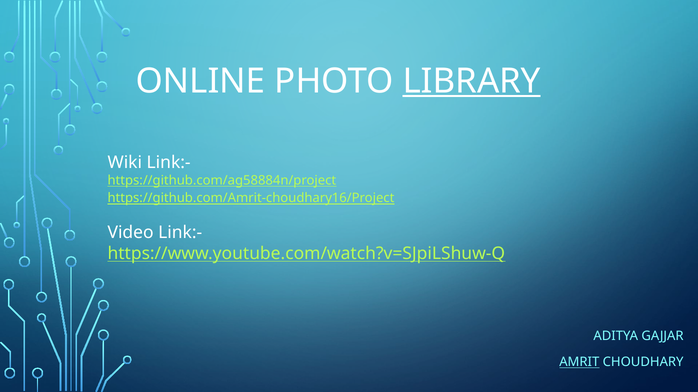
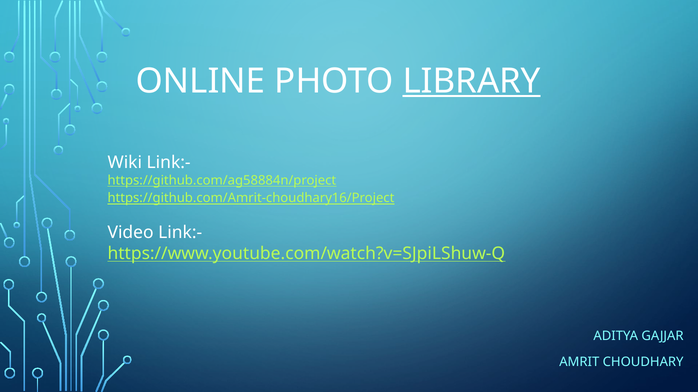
AMRIT underline: present -> none (579, 363)
